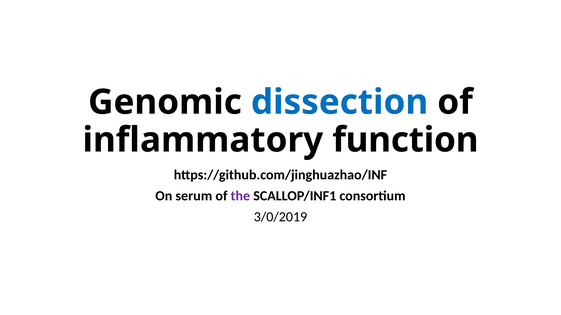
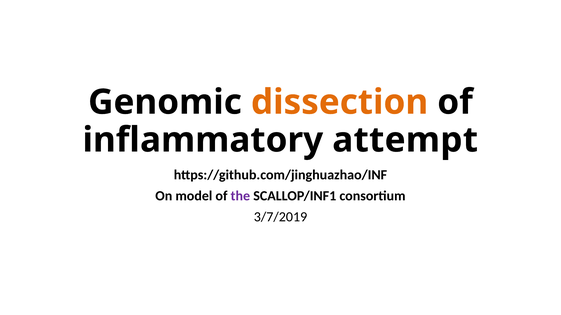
dissection colour: blue -> orange (340, 102)
function: function -> attempt (405, 140)
serum: serum -> model (194, 196)
3/0/2019: 3/0/2019 -> 3/7/2019 (280, 217)
